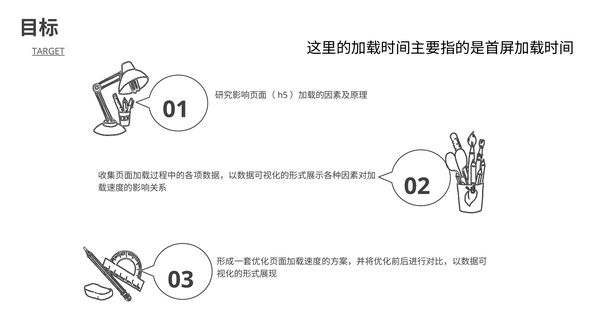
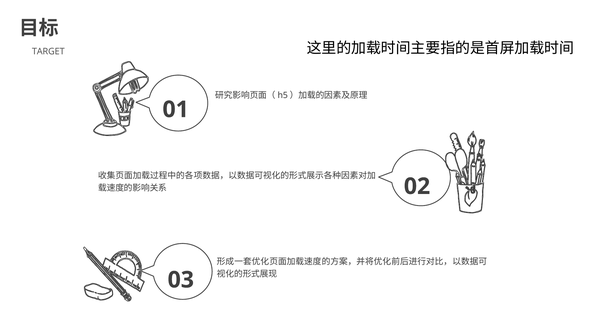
TARGET underline: present -> none (48, 51)
